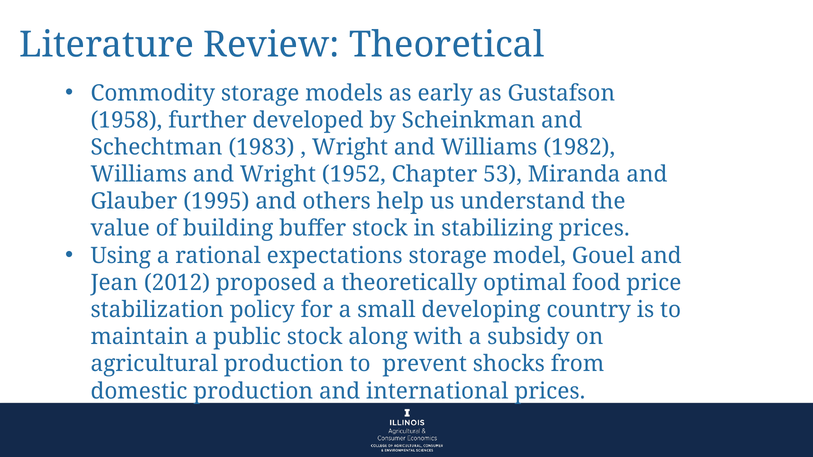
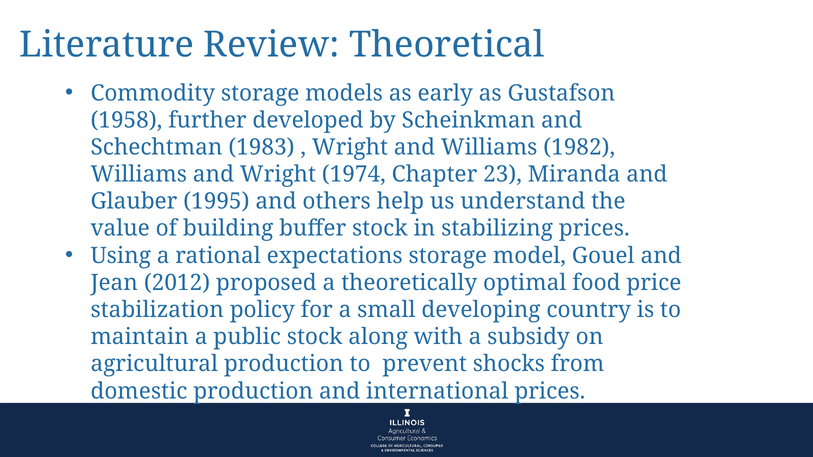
1952: 1952 -> 1974 (354, 174)
53: 53 -> 23 (503, 174)
